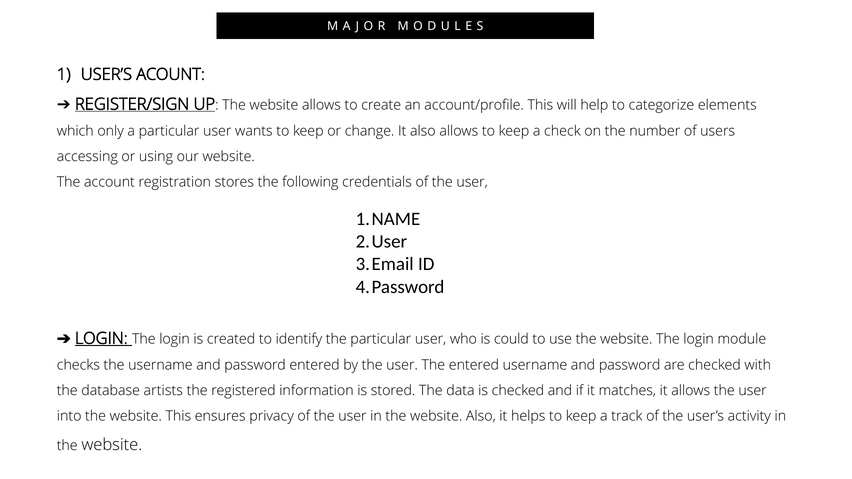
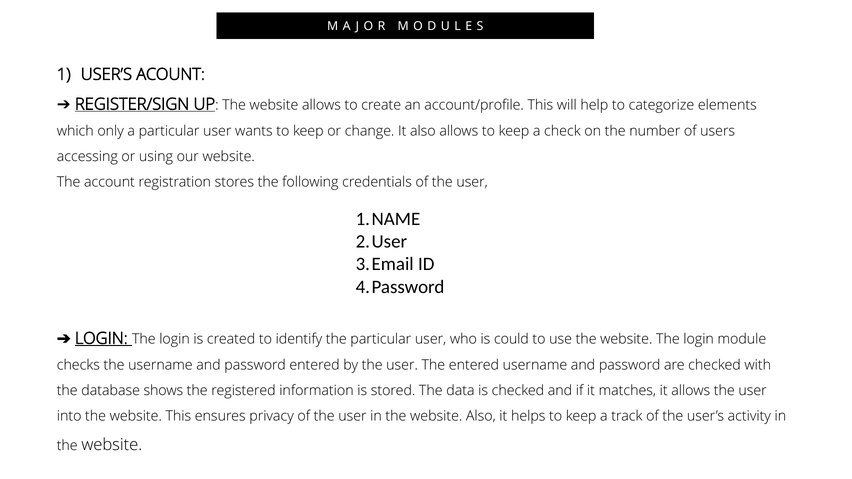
artists: artists -> shows (163, 391)
